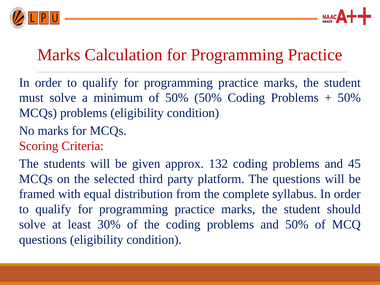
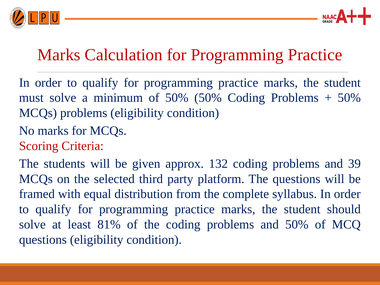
45: 45 -> 39 (354, 164)
30%: 30% -> 81% (109, 224)
